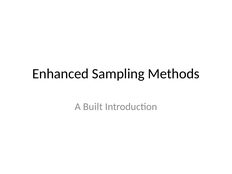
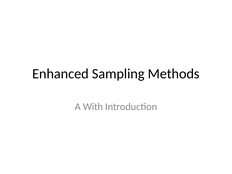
Built: Built -> With (93, 107)
